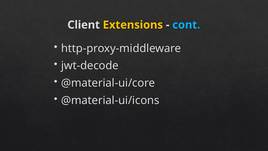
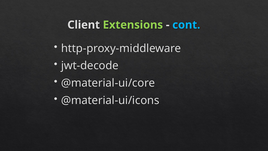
Extensions colour: yellow -> light green (133, 25)
